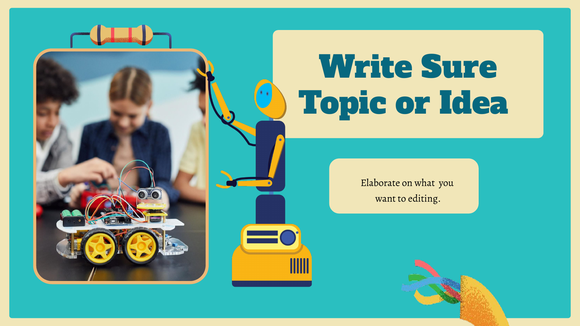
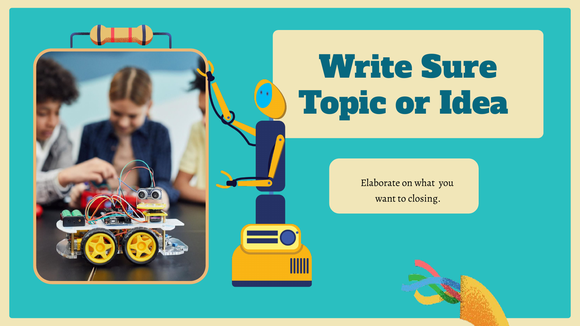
editing: editing -> closing (424, 199)
